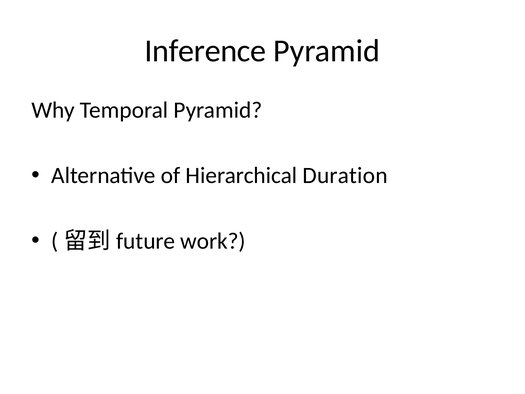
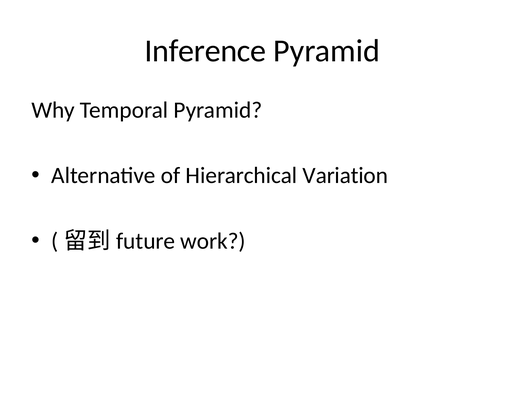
Duration: Duration -> Variation (345, 175)
